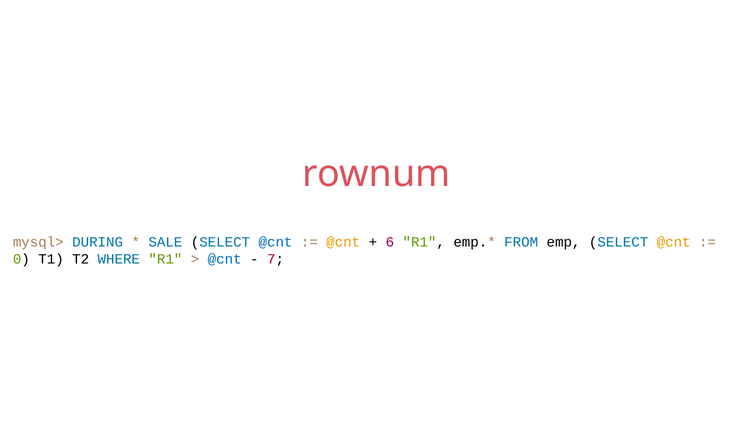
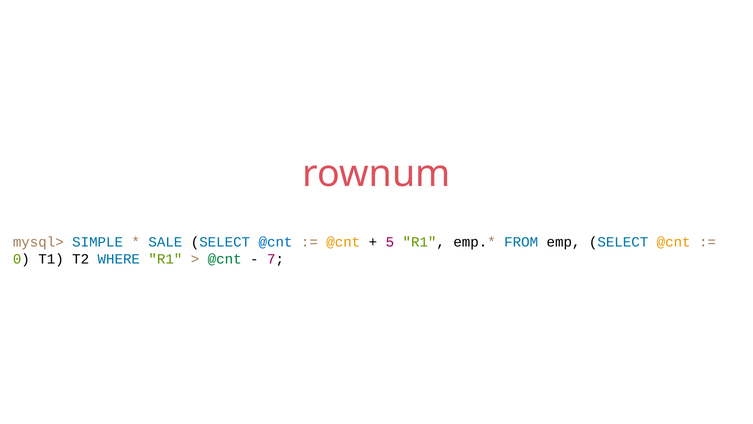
DURING: DURING -> SIMPLE (98, 242)
6: 6 -> 5 (390, 242)
@cnt colour: blue -> green (225, 259)
